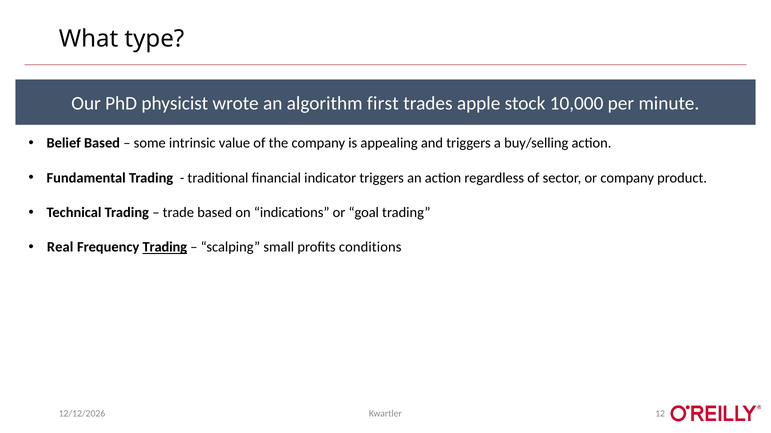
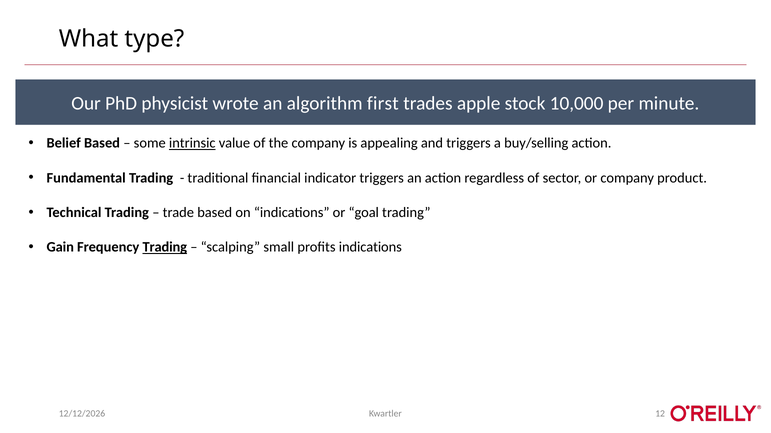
intrinsic underline: none -> present (192, 143)
Real: Real -> Gain (60, 248)
profits conditions: conditions -> indications (370, 248)
